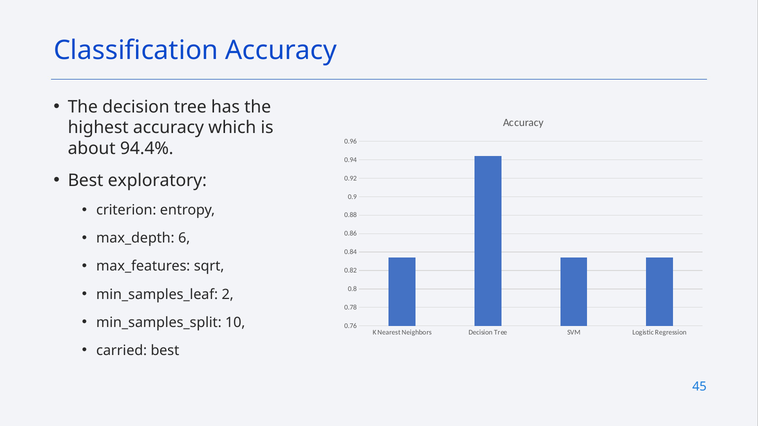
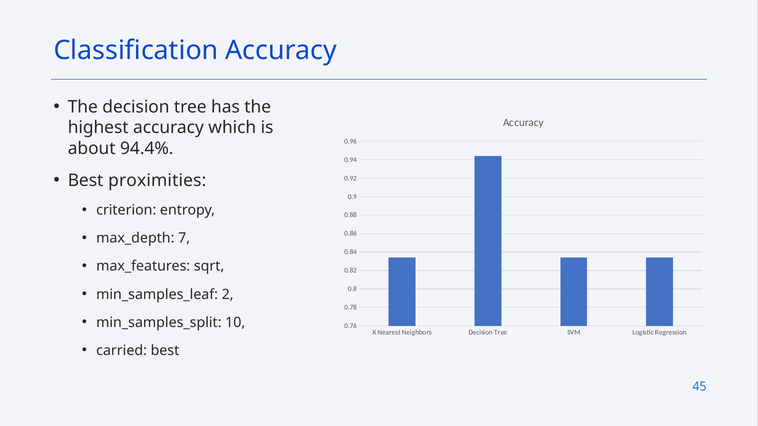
exploratory: exploratory -> proximities (157, 181)
6: 6 -> 7 (184, 238)
